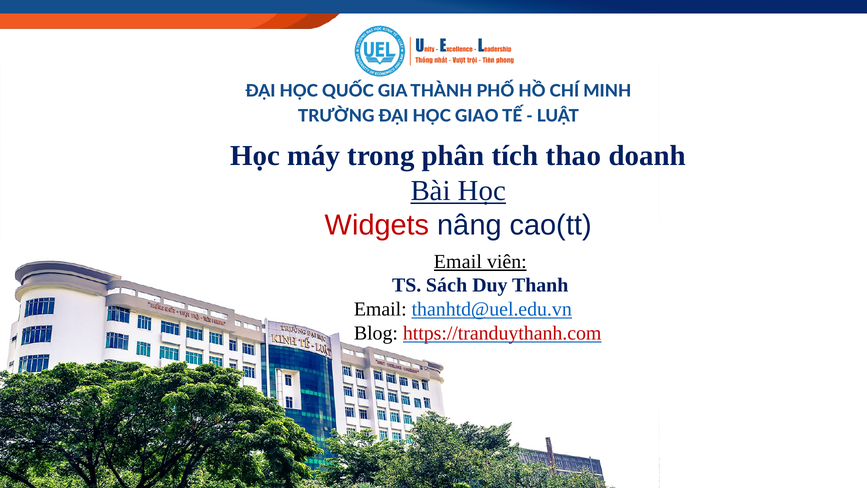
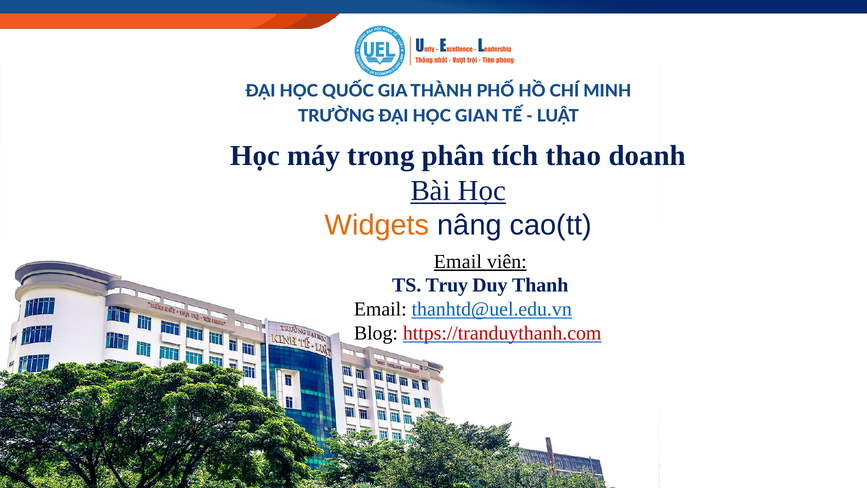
GIAO: GIAO -> GIAN (477, 116)
Widgets colour: red -> orange (377, 225)
Sách: Sách -> Truy (447, 285)
